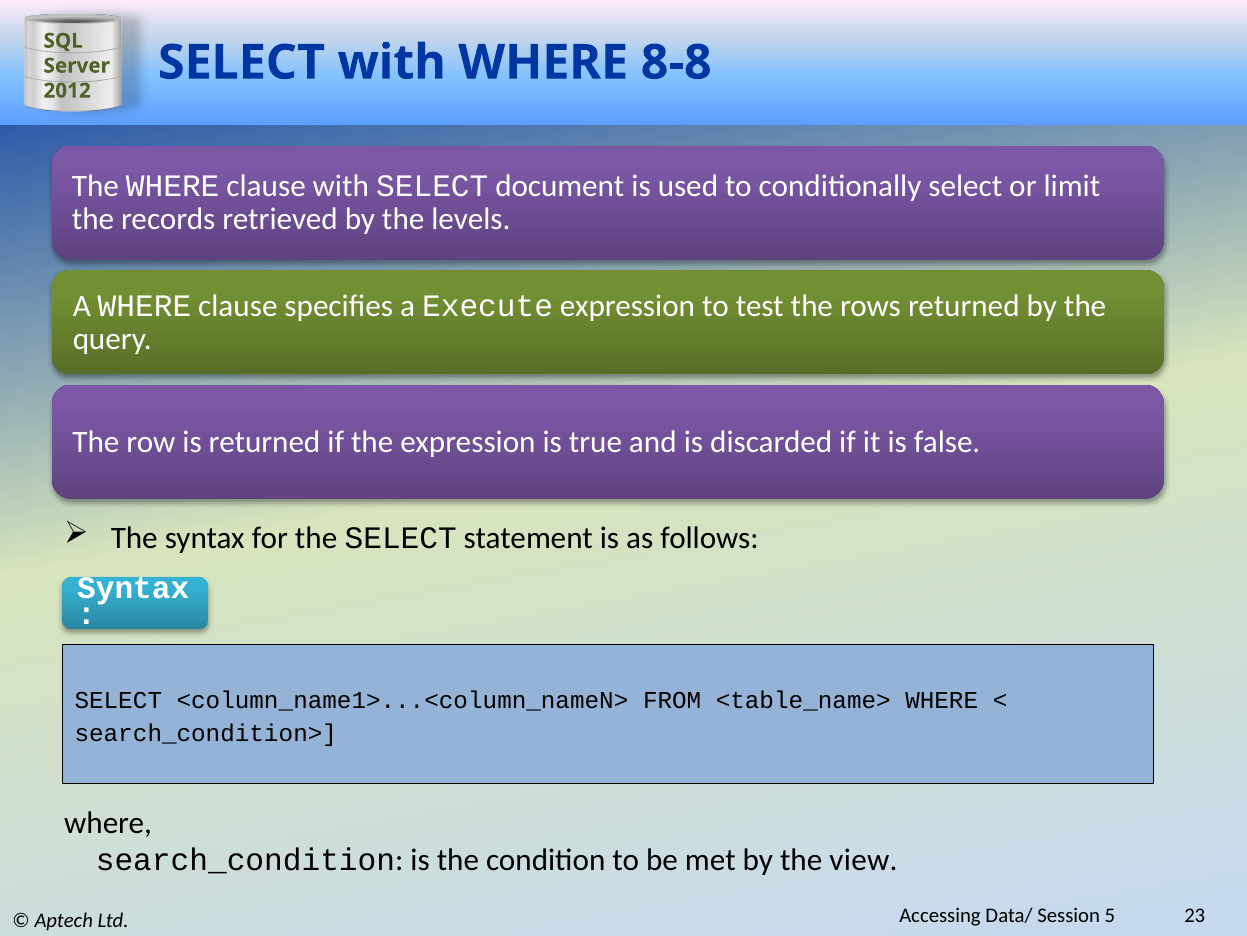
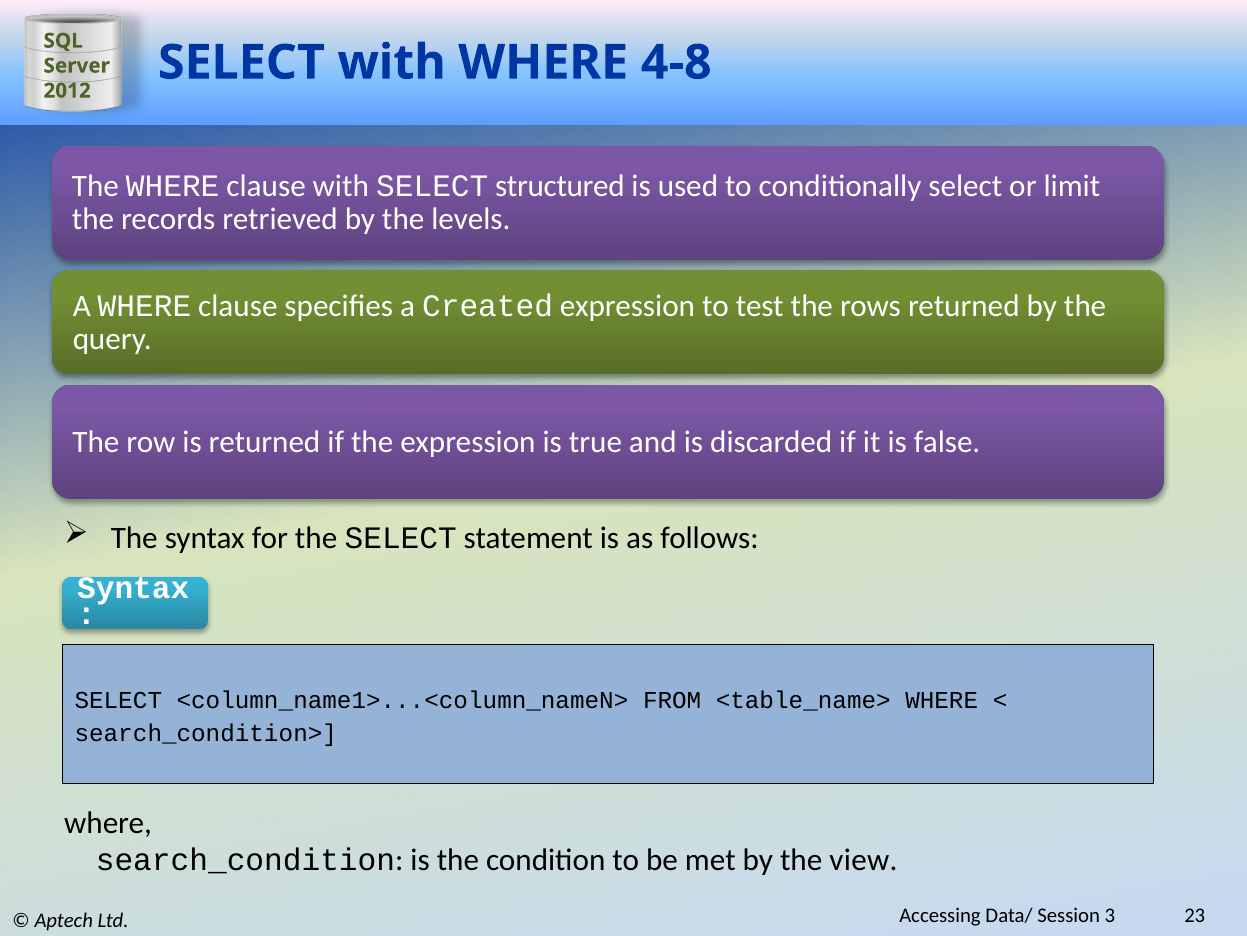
8-8: 8-8 -> 4-8 (676, 63)
document: document -> structured (560, 186)
Execute: Execute -> Created (488, 305)
5: 5 -> 3 (1110, 915)
